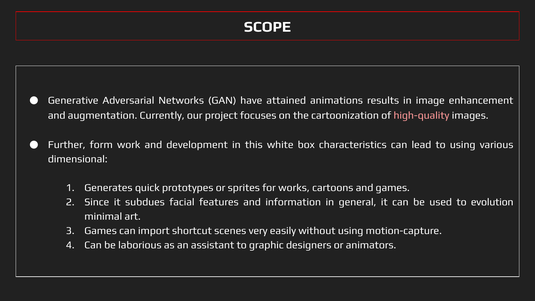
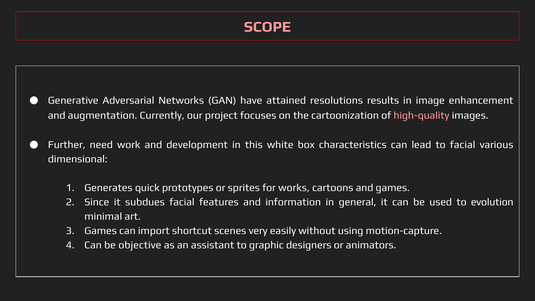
SCOPE colour: white -> pink (267, 27)
animations: animations -> resolutions (337, 100)
form: form -> need (101, 145)
to using: using -> facial (463, 145)
laborious: laborious -> objective (140, 245)
